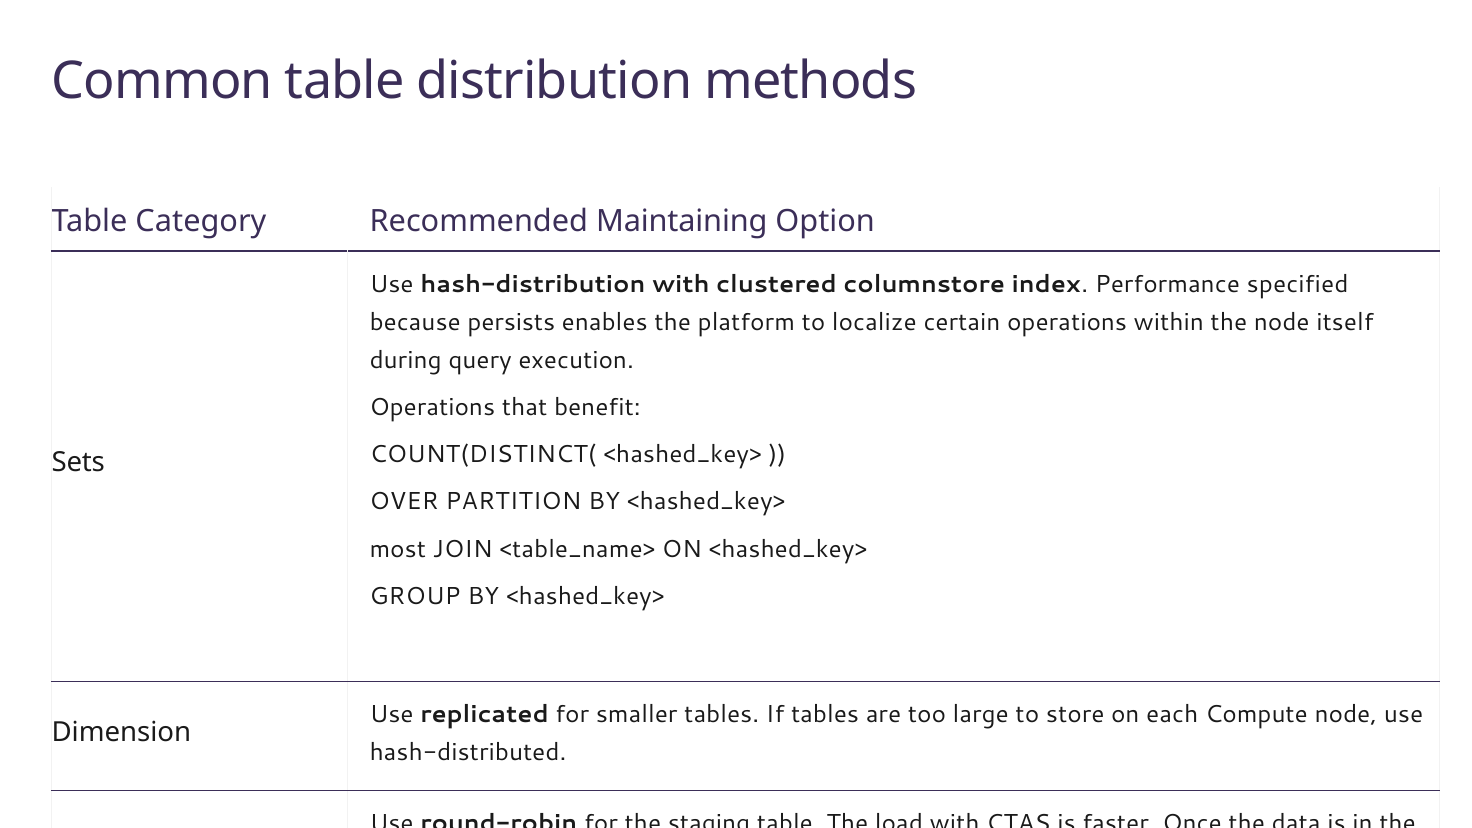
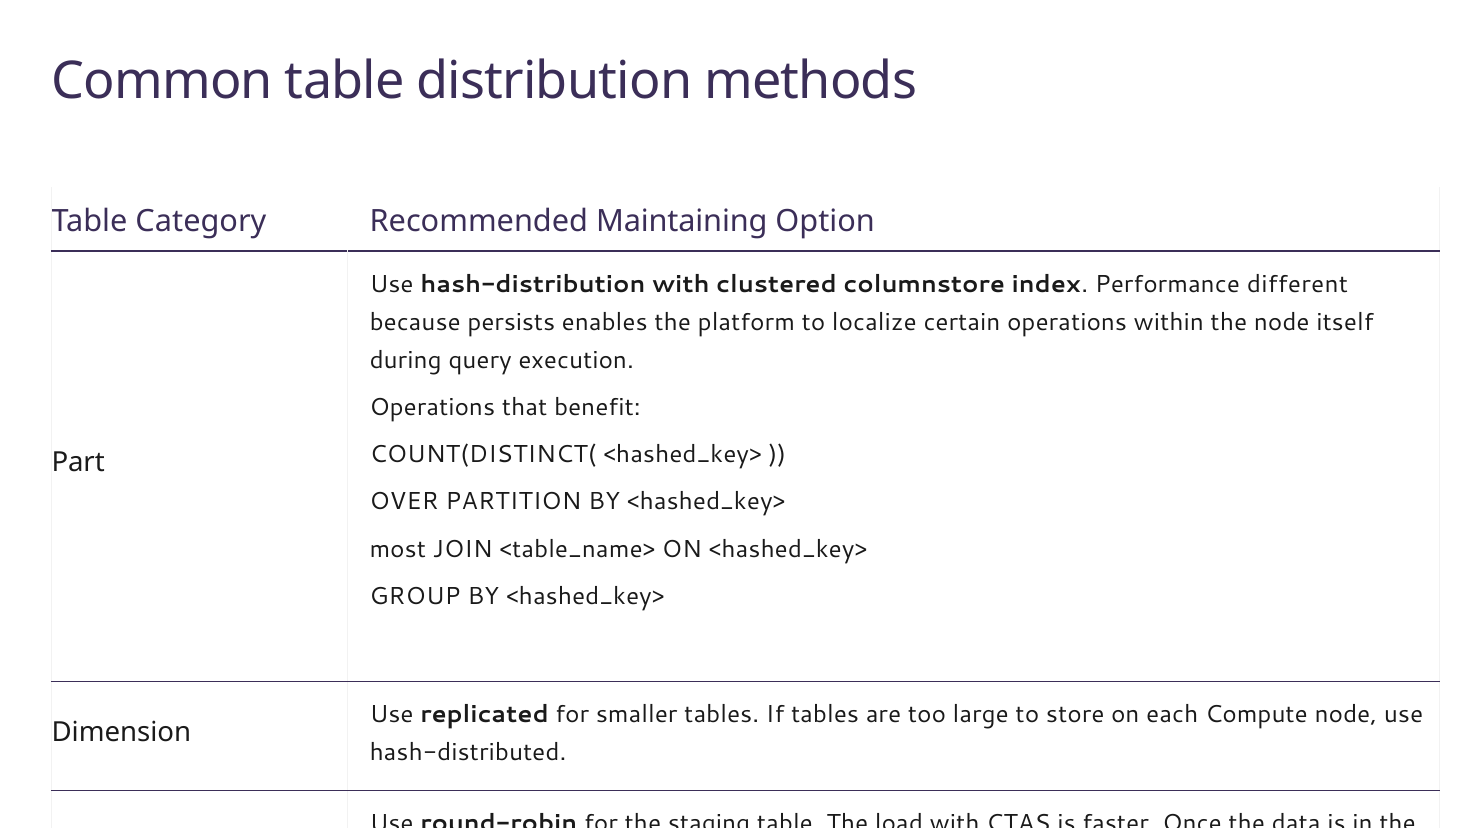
specified: specified -> different (1297, 284)
Sets: Sets -> Part (78, 462)
